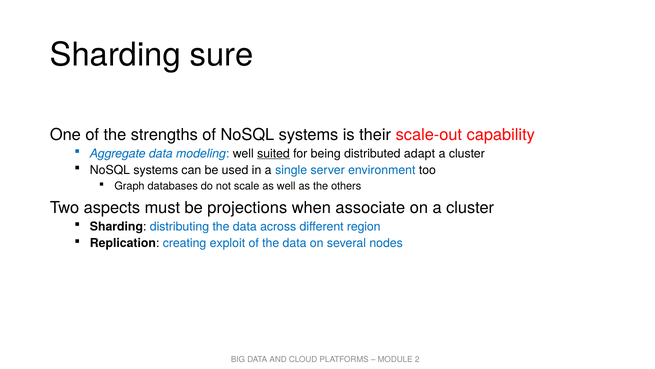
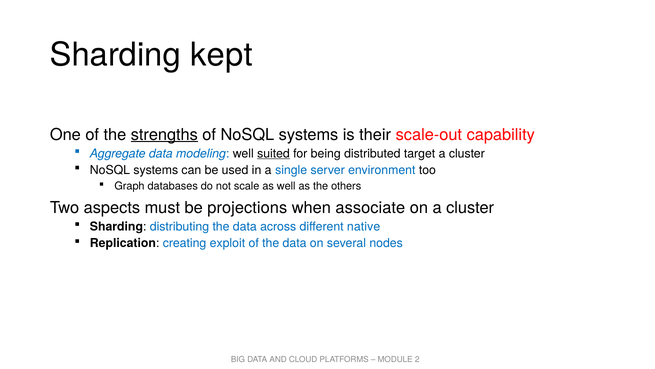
sure: sure -> kept (222, 55)
strengths underline: none -> present (164, 134)
adapt: adapt -> target (420, 153)
region: region -> native (364, 226)
